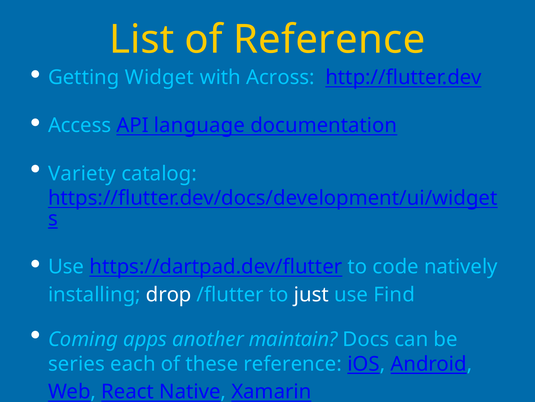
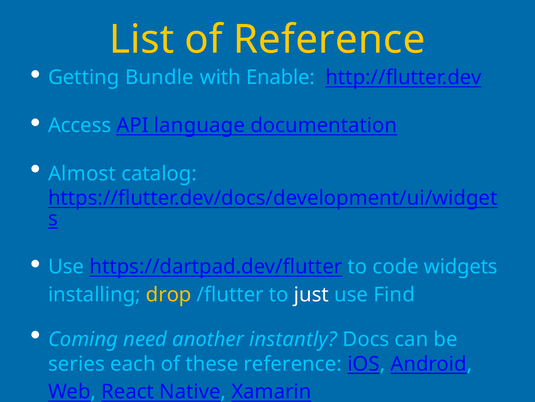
Widget: Widget -> Bundle (159, 77)
Across: Across -> Enable (281, 77)
Variety: Variety -> Almost (82, 173)
natively: natively -> widgets (461, 266)
drop colour: white -> yellow (169, 294)
apps: apps -> need (145, 339)
maintain: maintain -> instantly (293, 339)
